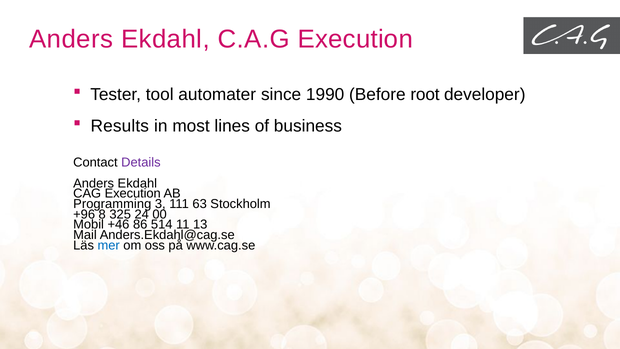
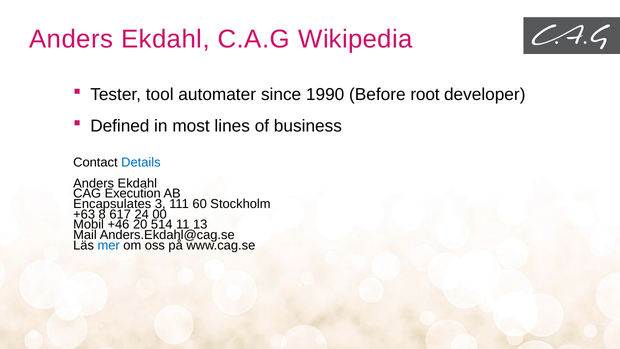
C.A.G Execution: Execution -> Wikipedia (355, 39)
Results: Results -> Defined (120, 126)
Details colour: purple -> blue (141, 163)
Programming: Programming -> Encapsulates (112, 204)
63: 63 -> 60 (200, 204)
+96: +96 -> +63 (84, 214)
325: 325 -> 617 (120, 214)
86: 86 -> 20 (140, 225)
